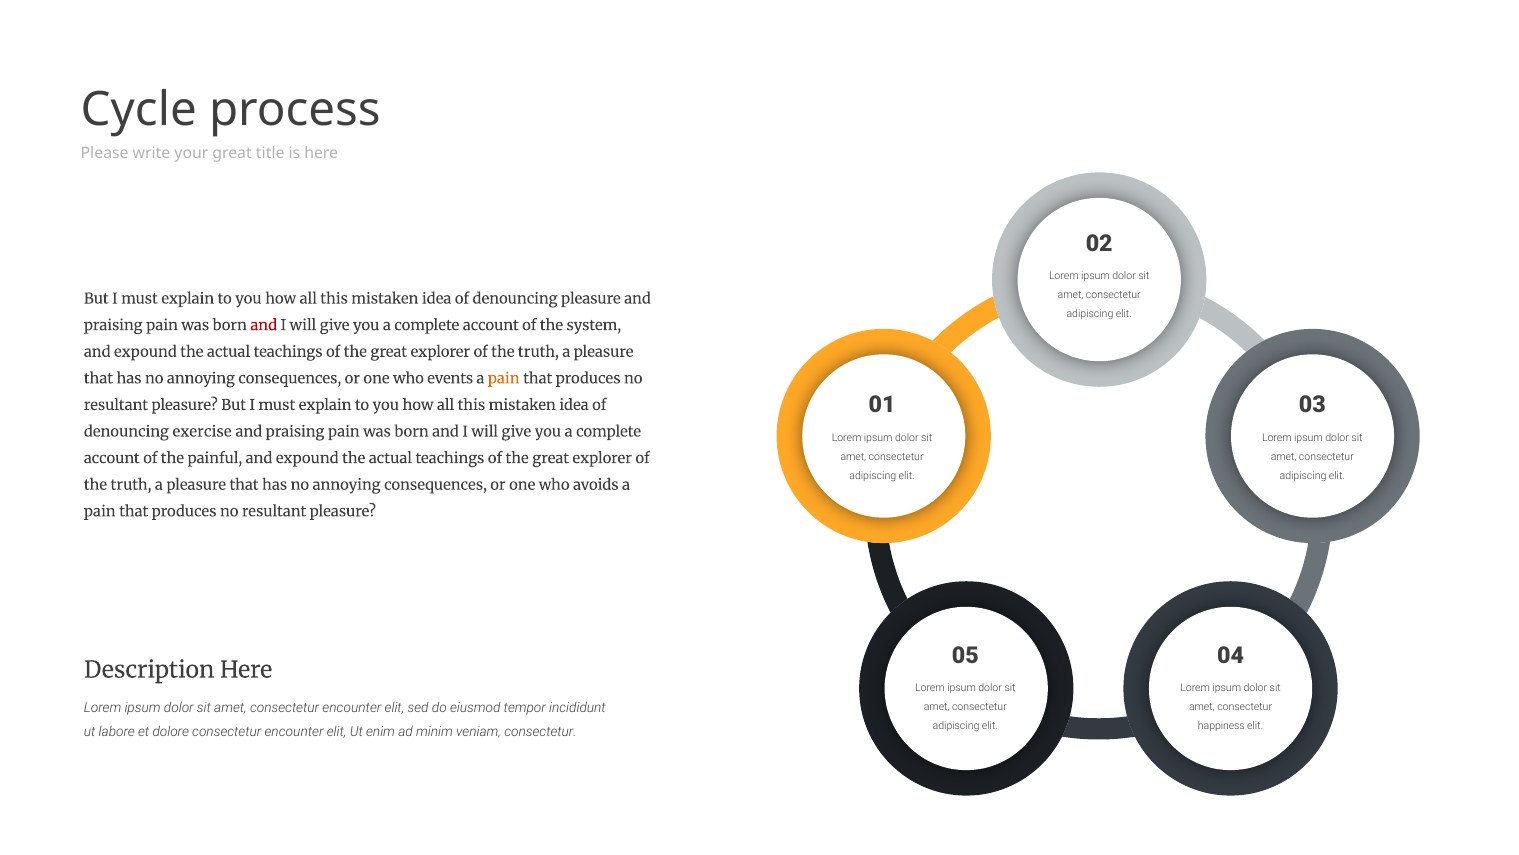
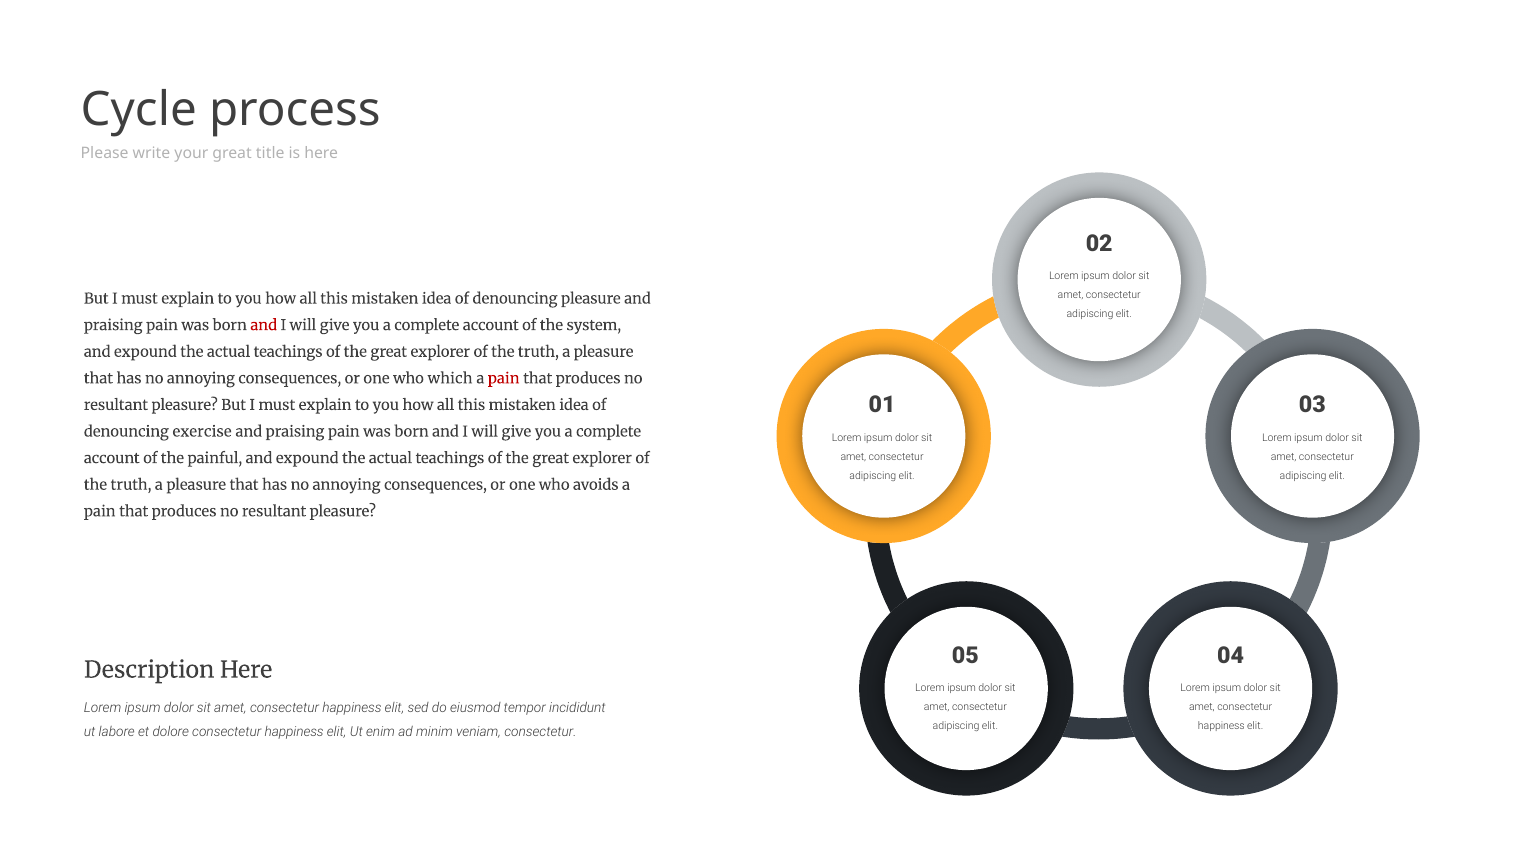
events: events -> which (450, 378)
pain colour: orange -> red (504, 378)
encounter: encounter -> happiness (352, 707)
dolore consectetur encounter: encounter -> happiness (294, 732)
